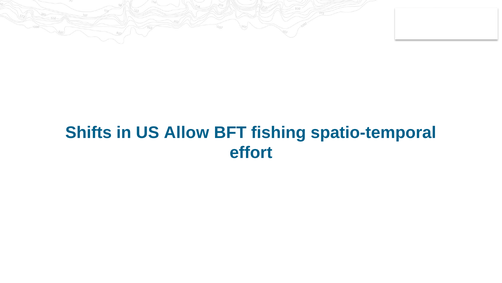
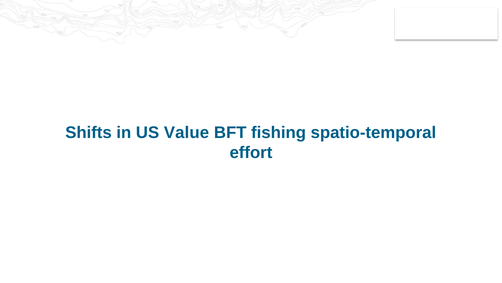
Allow: Allow -> Value (186, 132)
